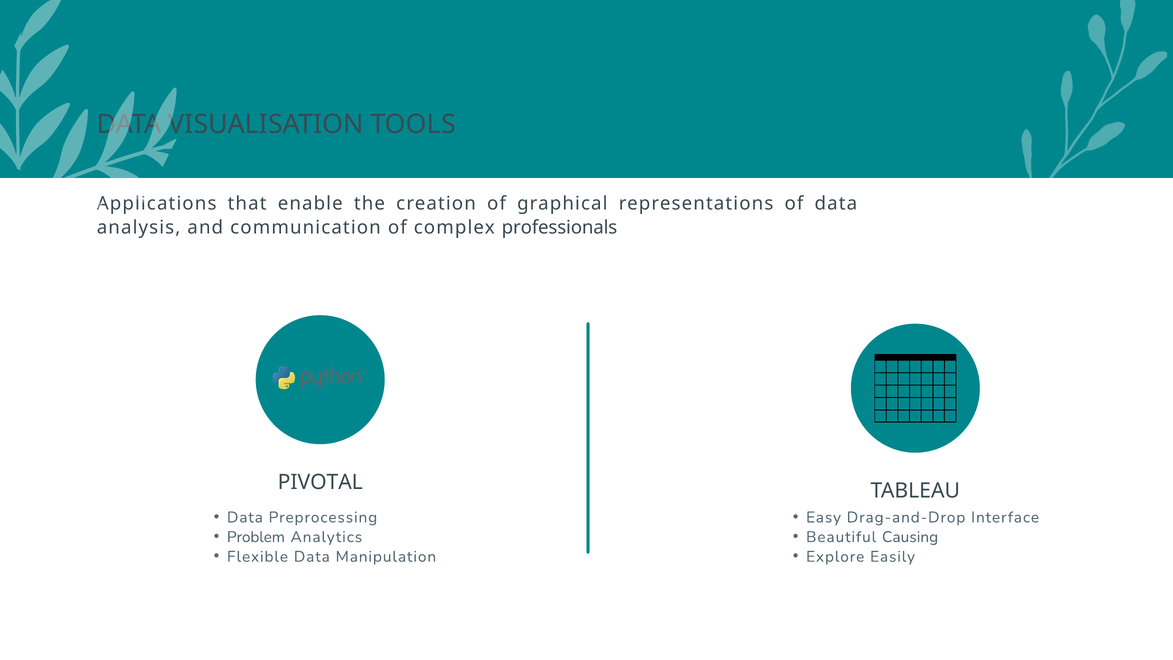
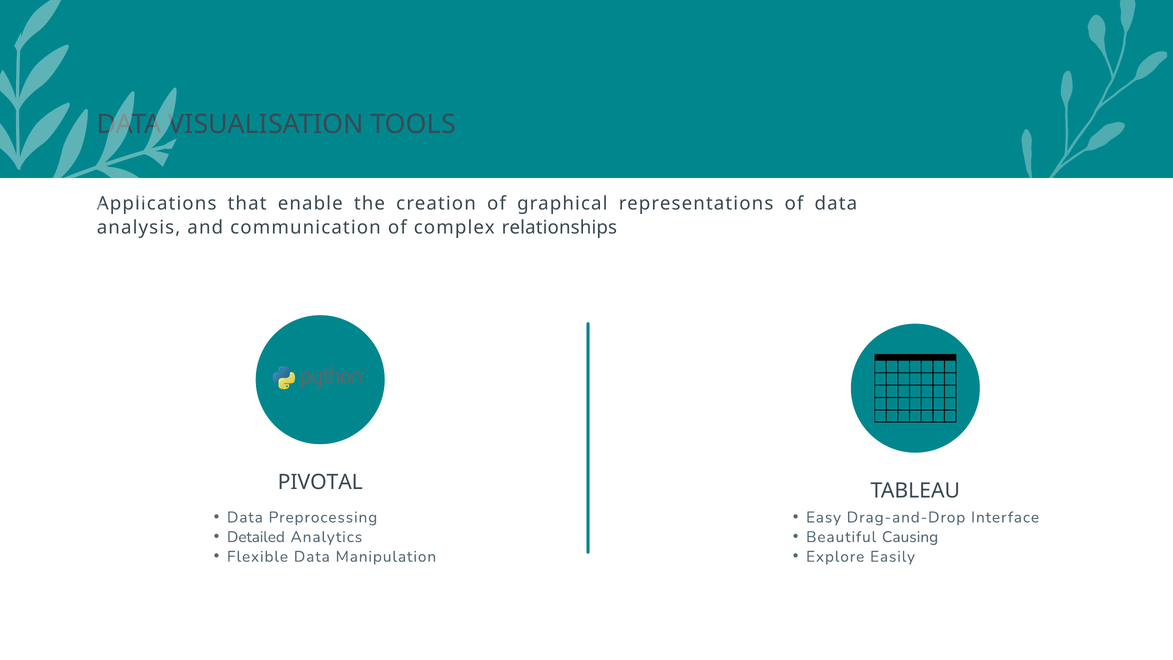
professionals: professionals -> relationships (559, 227)
Problem: Problem -> Detailed (256, 537)
